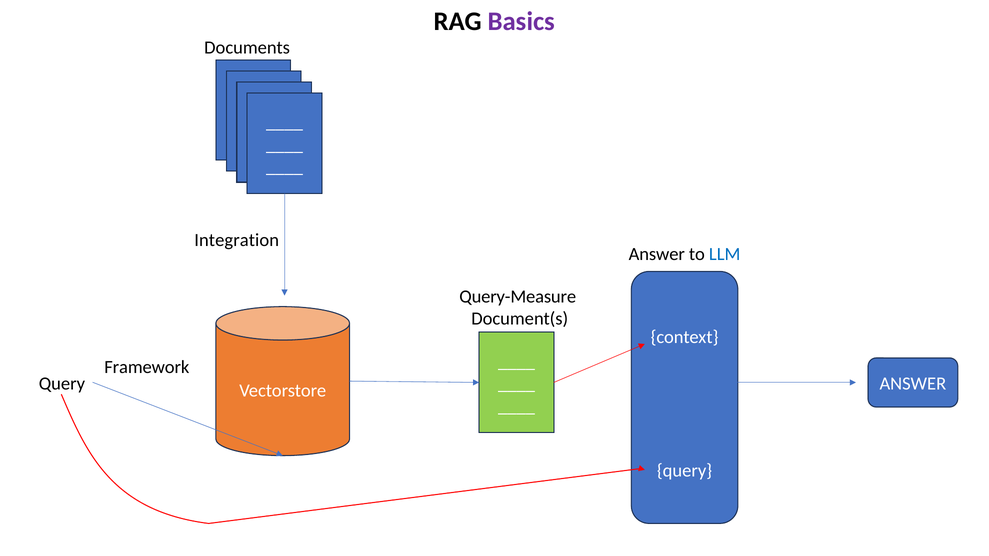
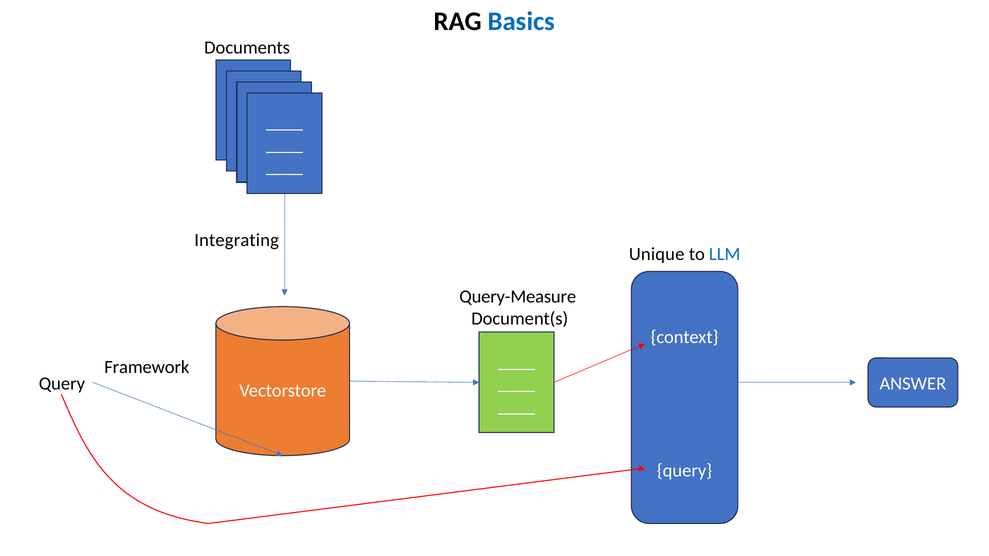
Basics colour: purple -> blue (521, 22)
Integration: Integration -> Integrating (237, 240)
Answer: Answer -> Unique (657, 254)
